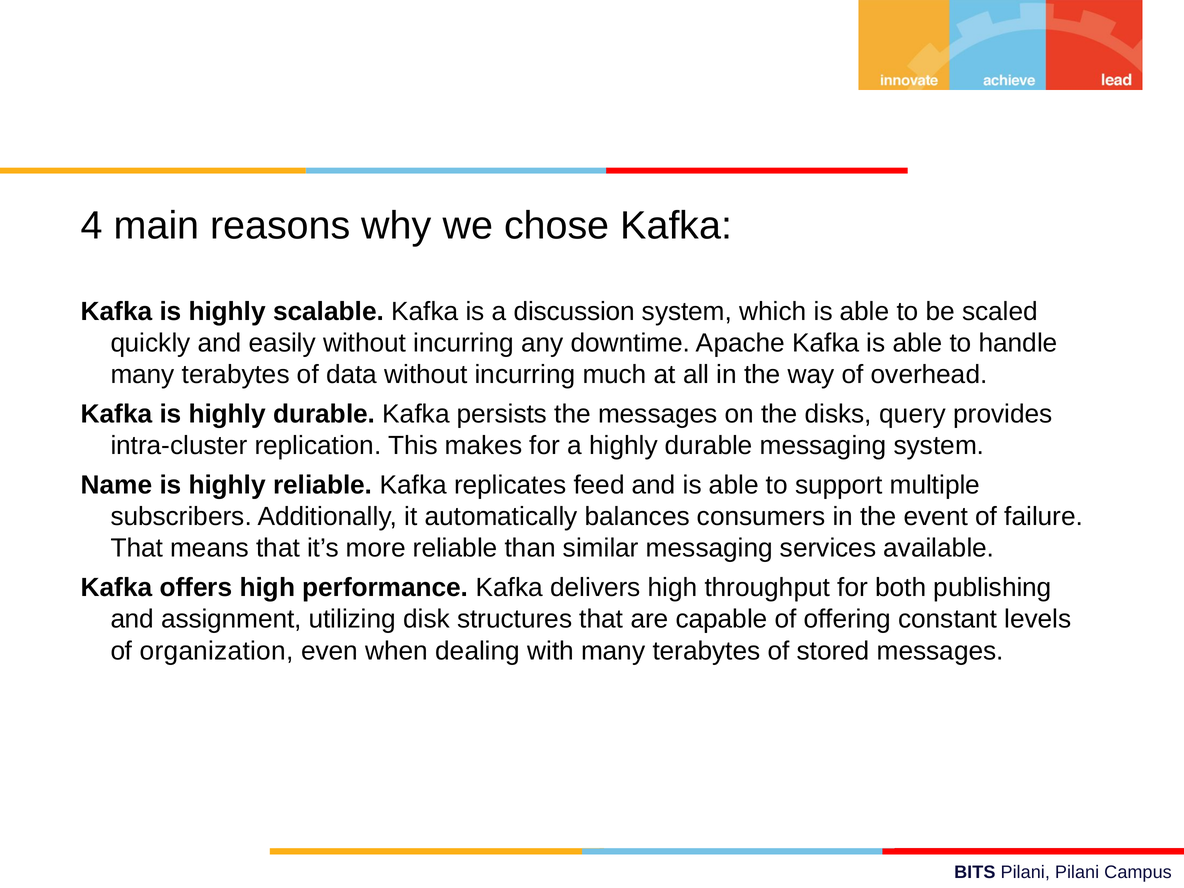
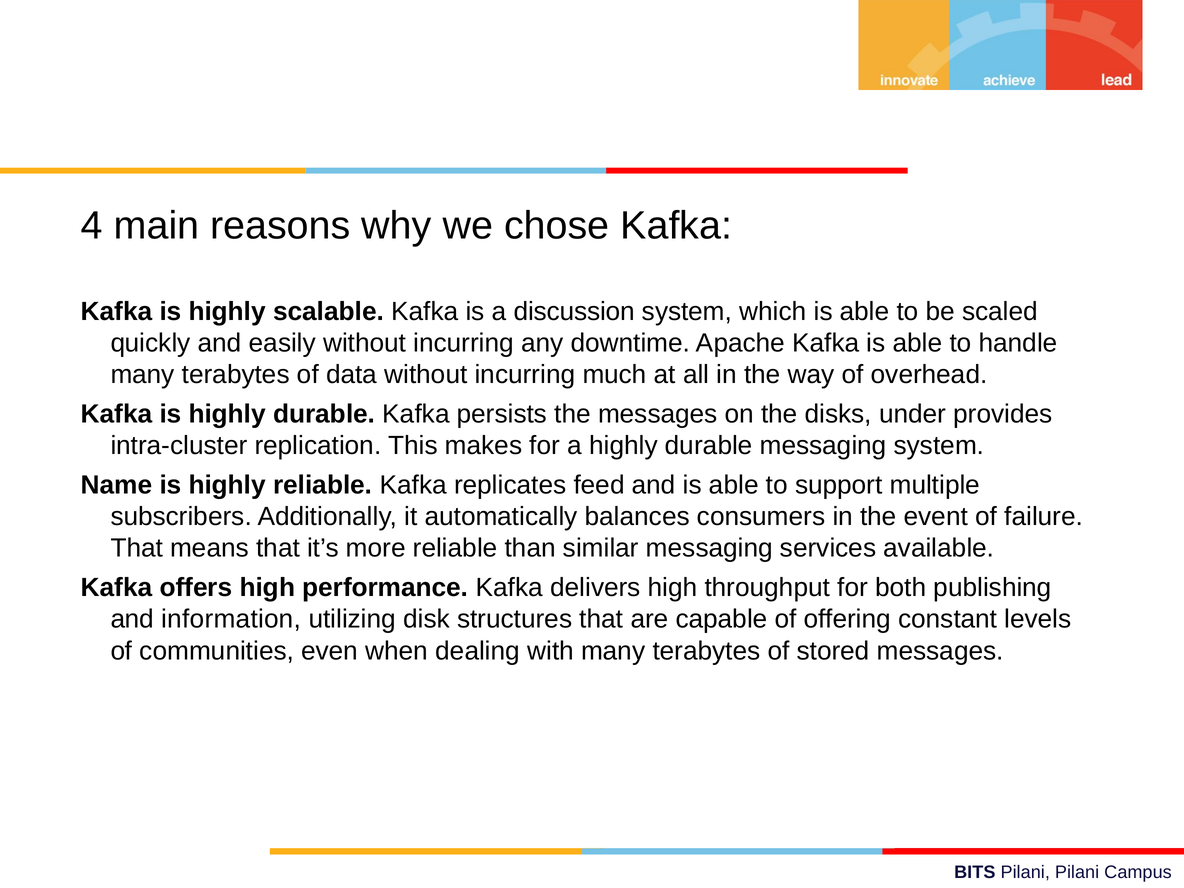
query: query -> under (913, 414)
assignment: assignment -> information (231, 619)
organization: organization -> communities (217, 651)
